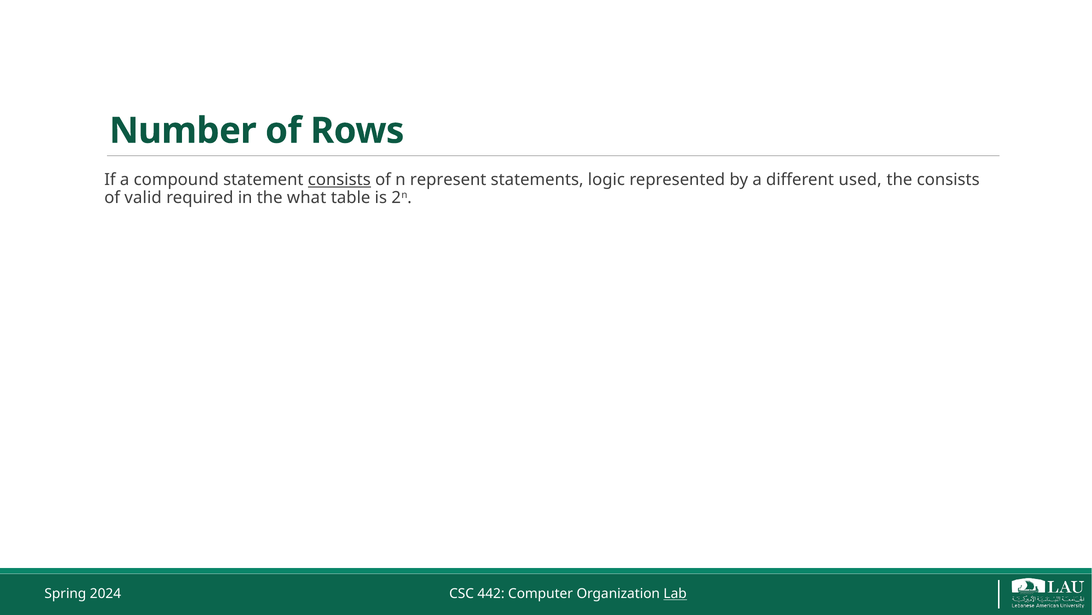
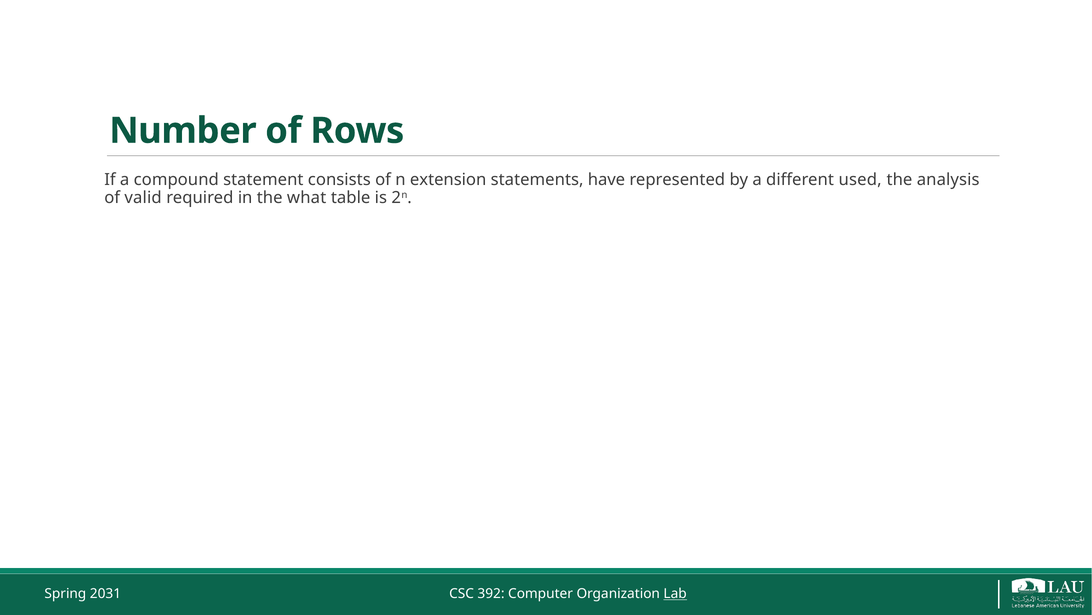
consists underline: present -> none (339, 180)
represent: represent -> extension (448, 180)
logic: logic -> have (606, 180)
the consists: consists -> analysis (948, 180)
2024: 2024 -> 2031 (105, 593)
442: 442 -> 392 (491, 593)
